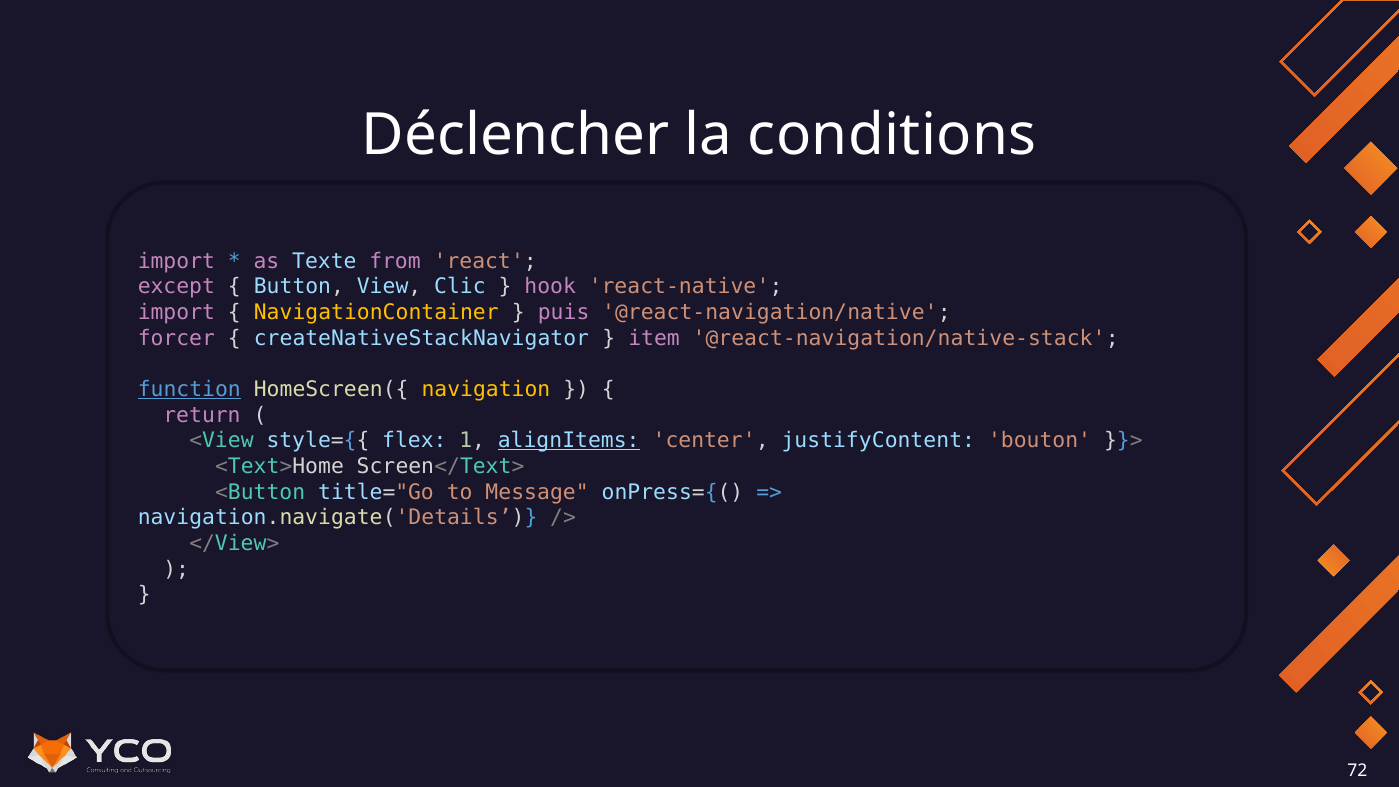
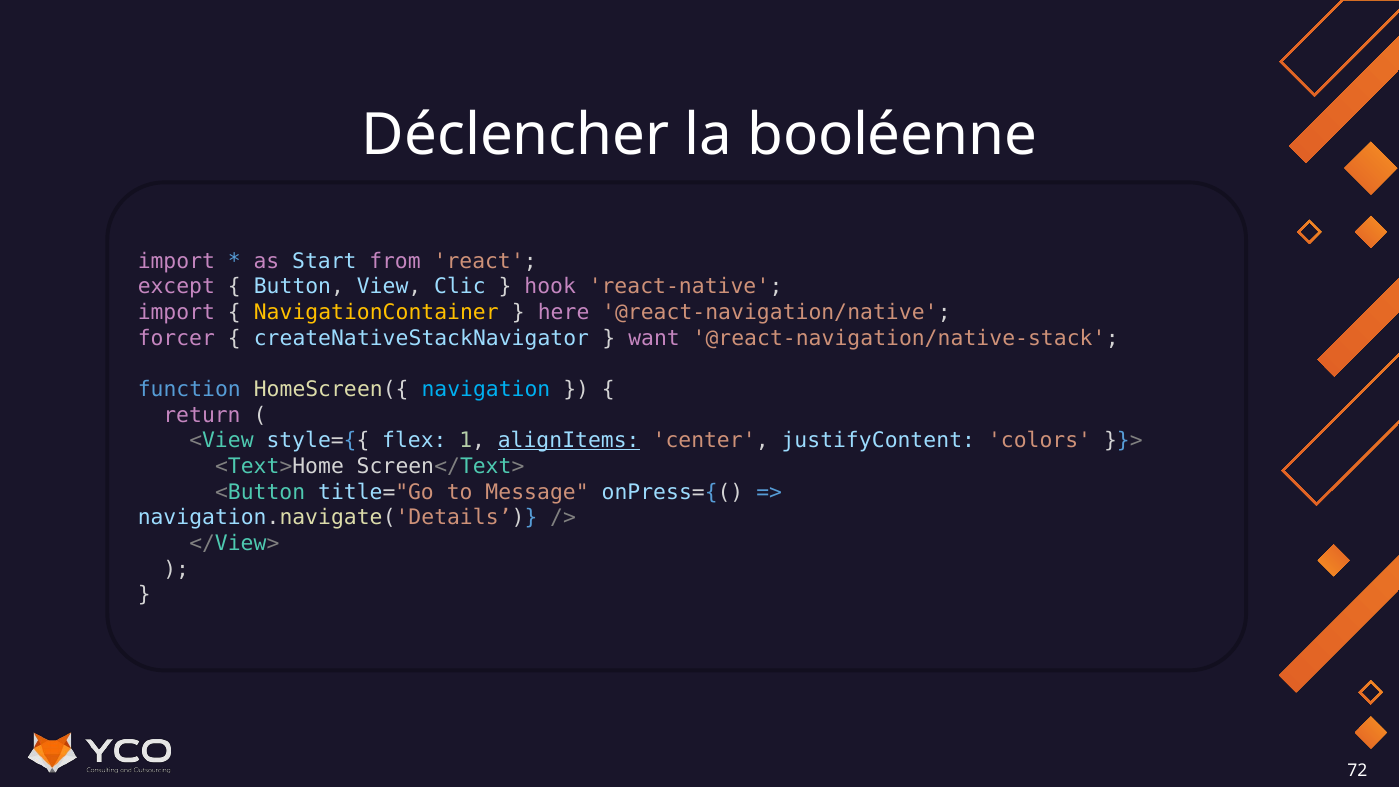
conditions: conditions -> booléenne (892, 135)
Texte: Texte -> Start (324, 261)
puis: puis -> here (564, 312)
item: item -> want (654, 338)
function underline: present -> none (189, 389)
navigation colour: yellow -> light blue (486, 389)
bouton: bouton -> colors (1039, 441)
